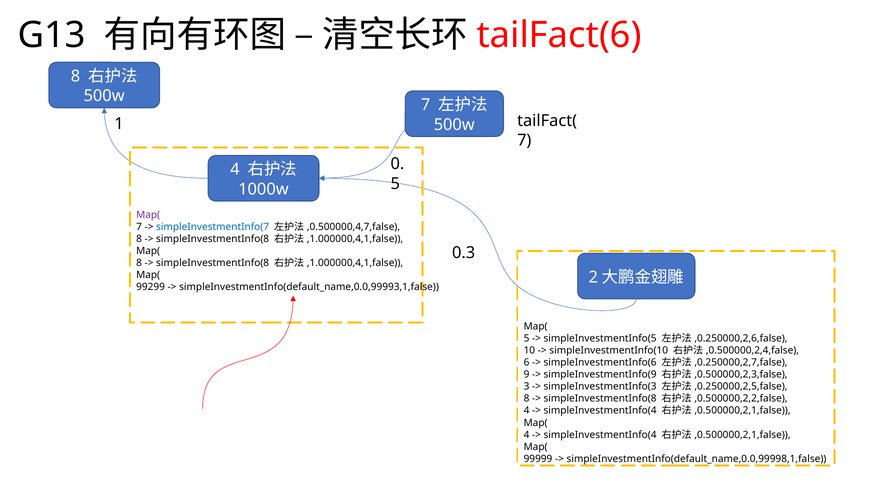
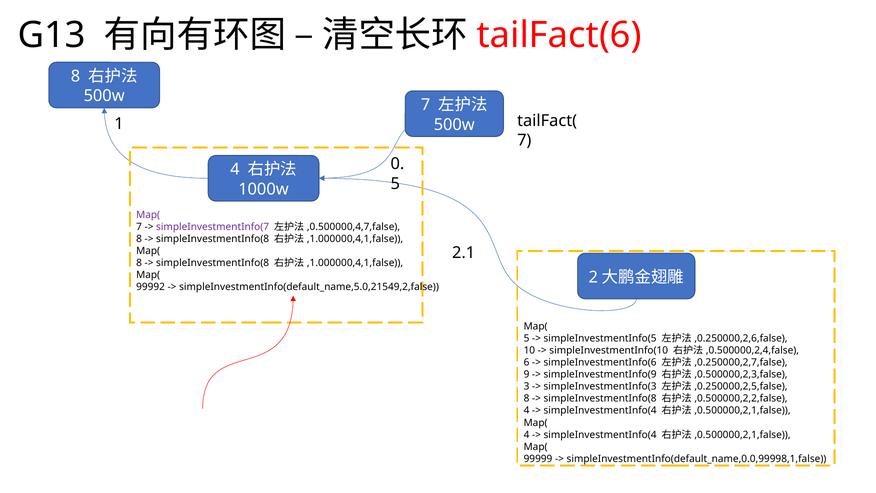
simpleInvestmentInfo(7 colour: blue -> purple (213, 227)
0.3: 0.3 -> 2.1 (464, 253)
99299: 99299 -> 99992 (151, 287)
simpleInvestmentInfo(default_name,0.0,99993,1,false: simpleInvestmentInfo(default_name,0.0,99993,1,false -> simpleInvestmentInfo(default_name,5.0,21549,2,false (309, 287)
